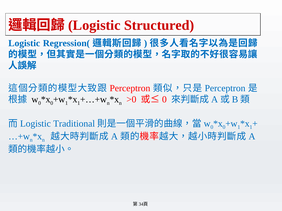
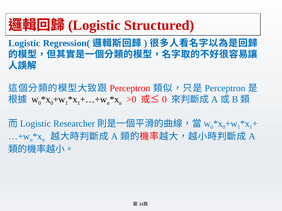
Traditional: Traditional -> Researcher (74, 124)
